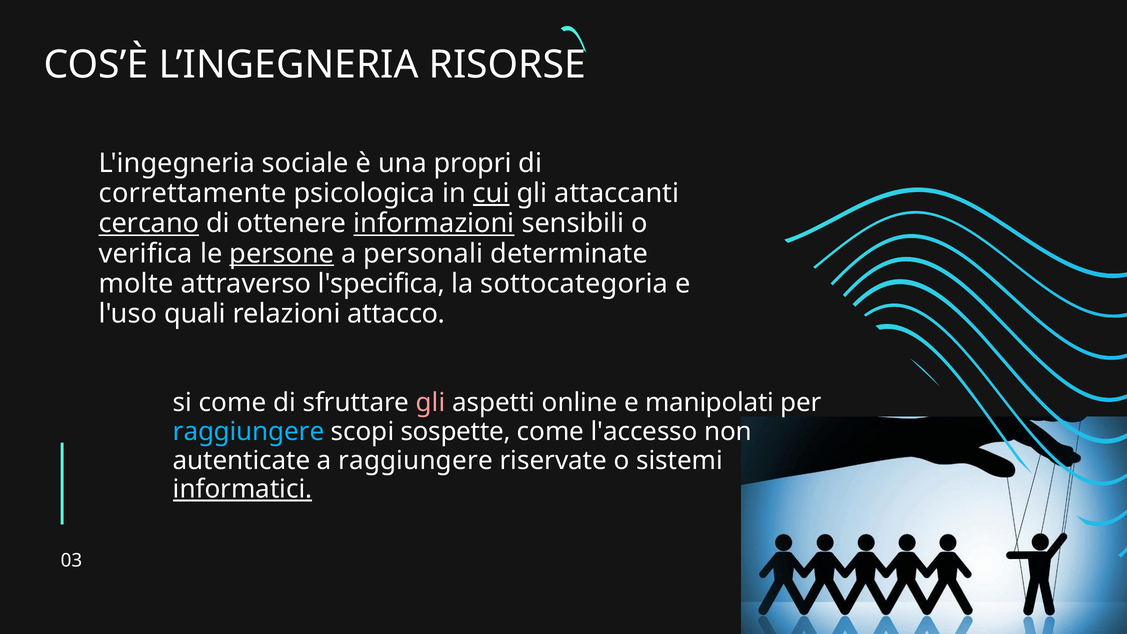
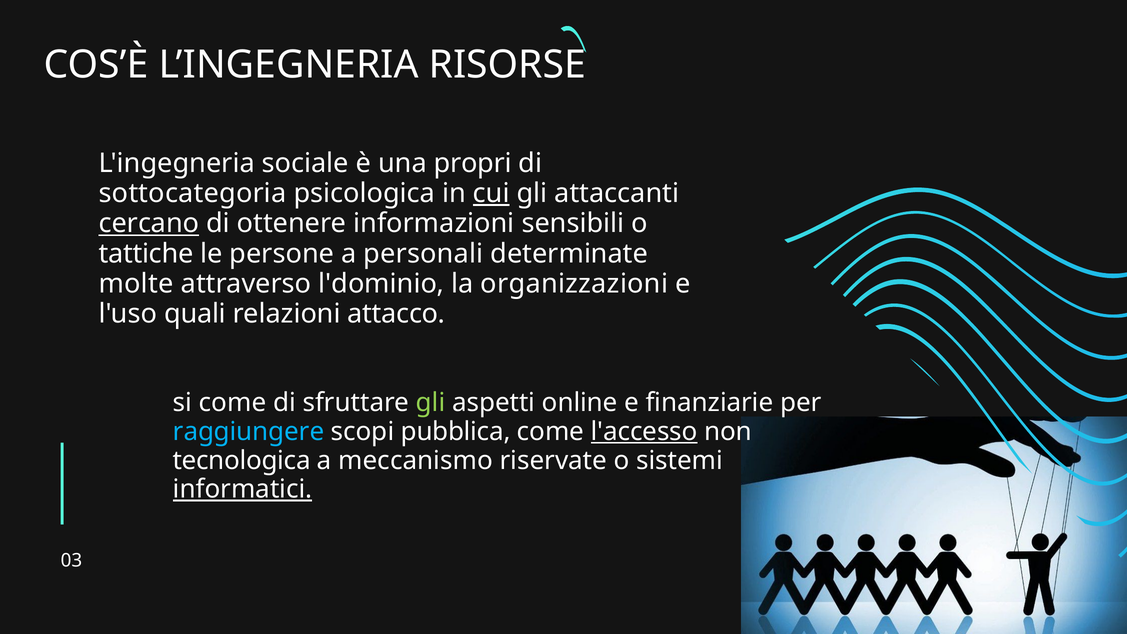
correttamente: correttamente -> sottocategoria (193, 193)
informazioni underline: present -> none (434, 223)
verifica: verifica -> tattiche (146, 254)
persone underline: present -> none (282, 254)
l'specifica: l'specifica -> l'dominio (381, 284)
sottocategoria: sottocategoria -> organizzazioni (574, 284)
gli colour: pink -> light green (431, 403)
manipolati: manipolati -> finanziarie (709, 403)
sospette: sospette -> pubblica (456, 432)
l'accesso underline: none -> present (644, 432)
autenticate: autenticate -> tecnologica (242, 460)
a raggiungere: raggiungere -> meccanismo (416, 460)
